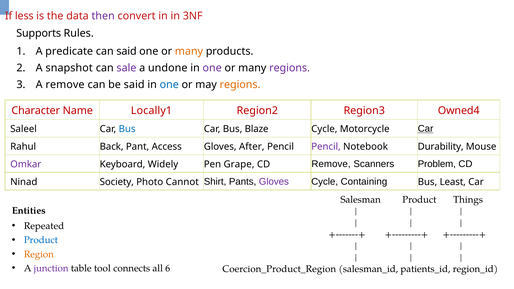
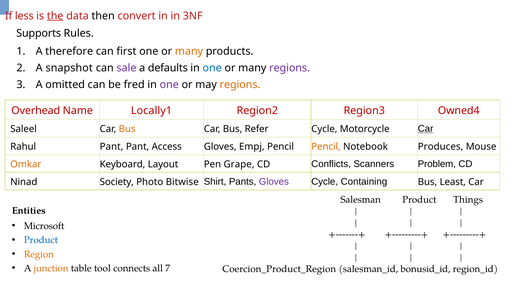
the underline: none -> present (55, 16)
then colour: purple -> black (103, 16)
predicate: predicate -> therefore (69, 51)
can said: said -> first (126, 51)
undone: undone -> defaults (168, 68)
one colour: purple -> blue (212, 68)
A remove: remove -> omitted (65, 85)
be said: said -> fred (134, 85)
one colour: blue -> purple (169, 85)
Character: Character -> Overhead (36, 111)
Bus colour: blue -> orange (127, 129)
Blaze: Blaze -> Refer (257, 129)
Rahul Back: Back -> Pant (112, 147)
After: After -> Empj (252, 147)
Pencil colour: purple -> orange (326, 147)
Durability: Durability -> Produces (441, 147)
Omkar colour: purple -> orange (26, 164)
Widely: Widely -> Layout (163, 164)
CD Remove: Remove -> Conflicts (331, 164)
Cannot: Cannot -> Bitwise (182, 182)
Repeated: Repeated -> Microsoft (44, 226)
junction colour: purple -> orange (51, 268)
6: 6 -> 7 (168, 268)
patients_id: patients_id -> bonusid_id (425, 269)
